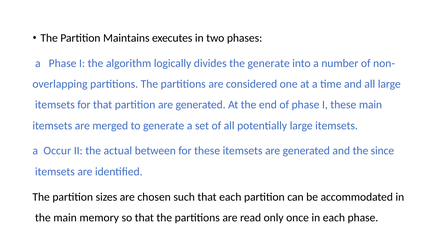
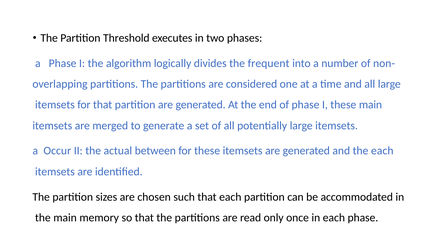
Maintains: Maintains -> Threshold (126, 38)
the generate: generate -> frequent (269, 63)
the since: since -> each (382, 151)
